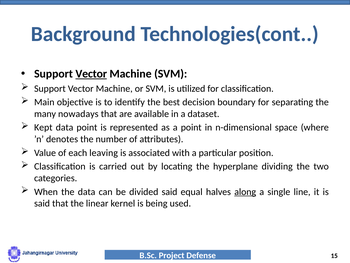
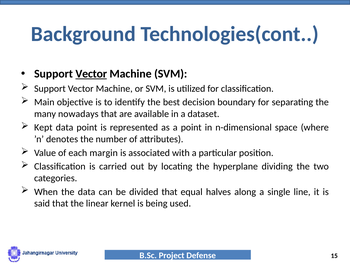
leaving: leaving -> margin (104, 153)
divided said: said -> that (170, 191)
along underline: present -> none (245, 191)
